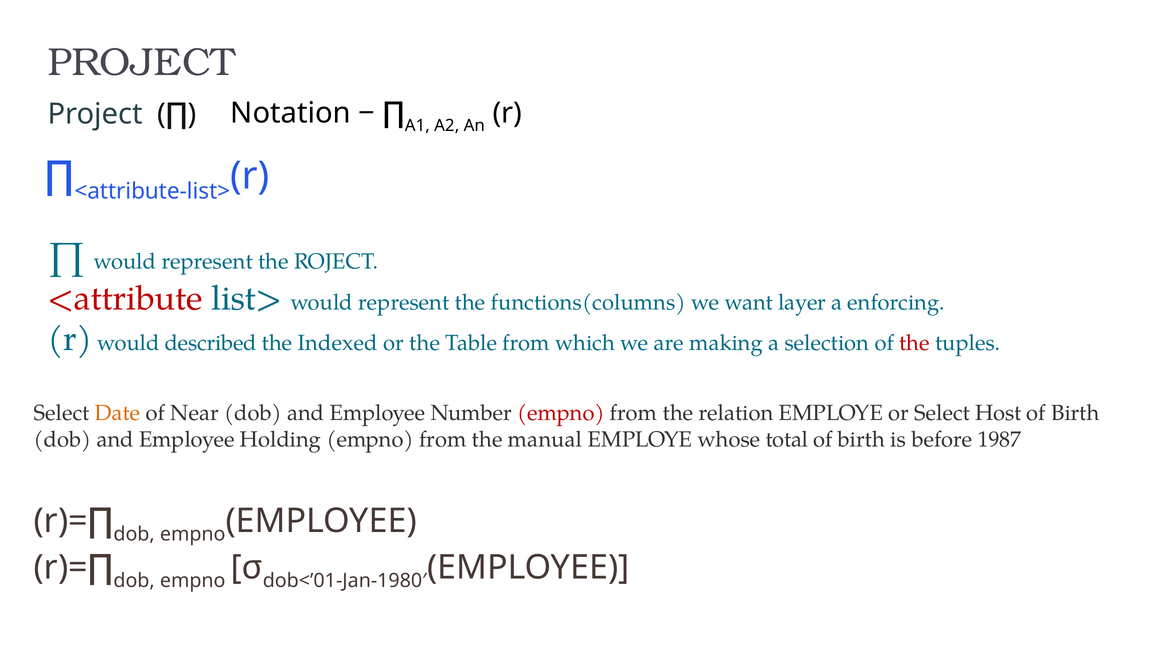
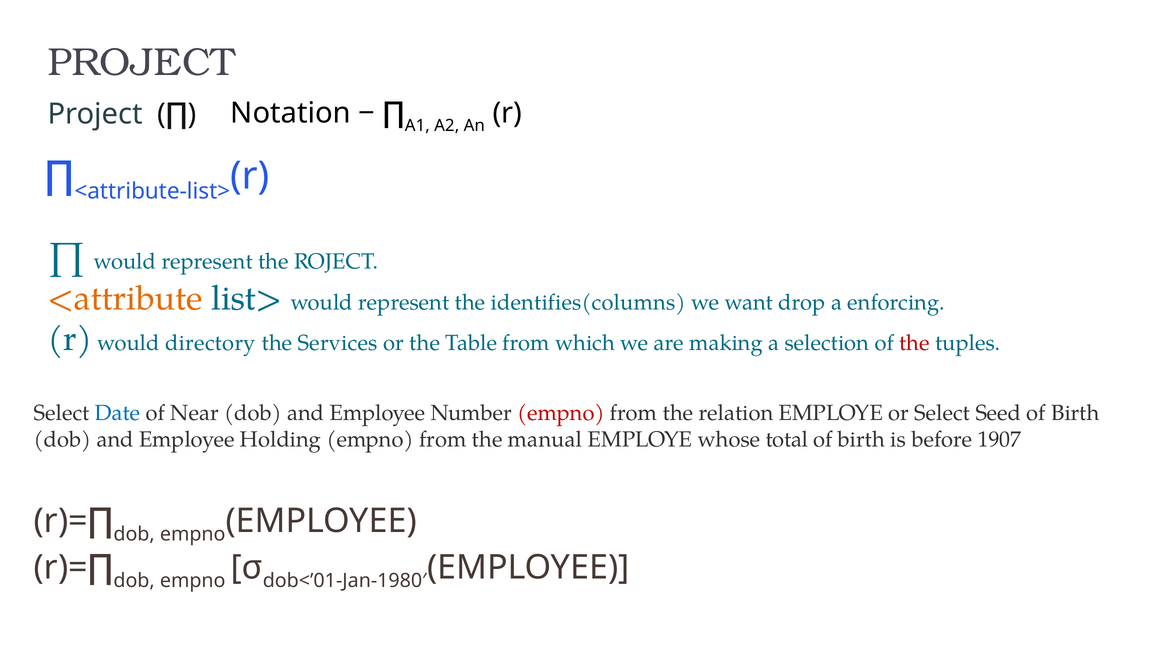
<attribute colour: red -> orange (125, 298)
functions(columns: functions(columns -> identifies(columns (588, 302)
layer: layer -> drop (802, 302)
described: described -> directory (210, 343)
Indexed: Indexed -> Services (338, 343)
Date colour: orange -> blue (118, 413)
Host: Host -> Seed (998, 413)
1987: 1987 -> 1907 (999, 439)
